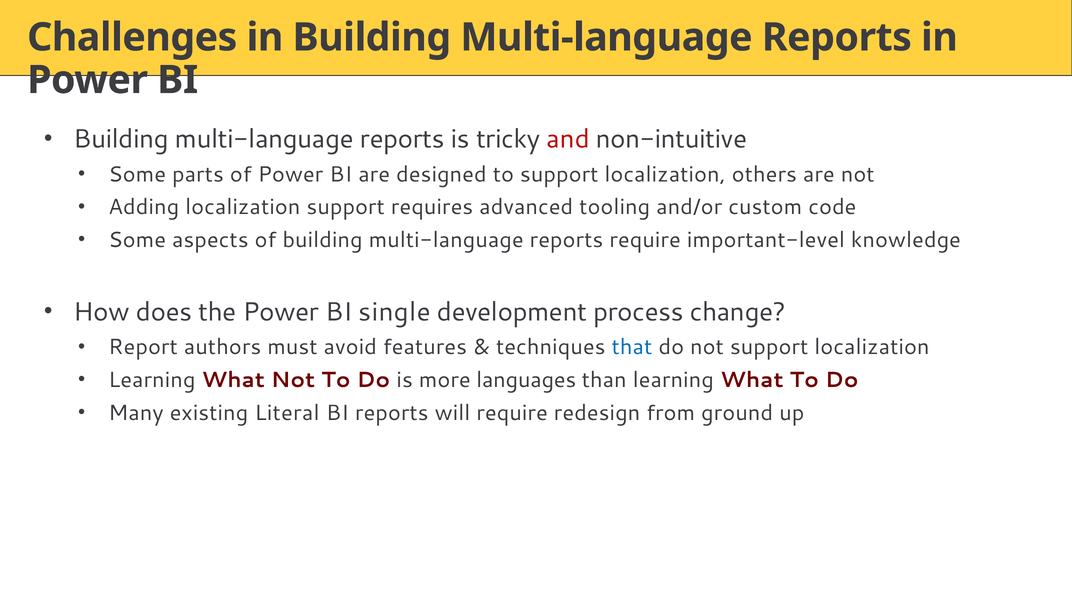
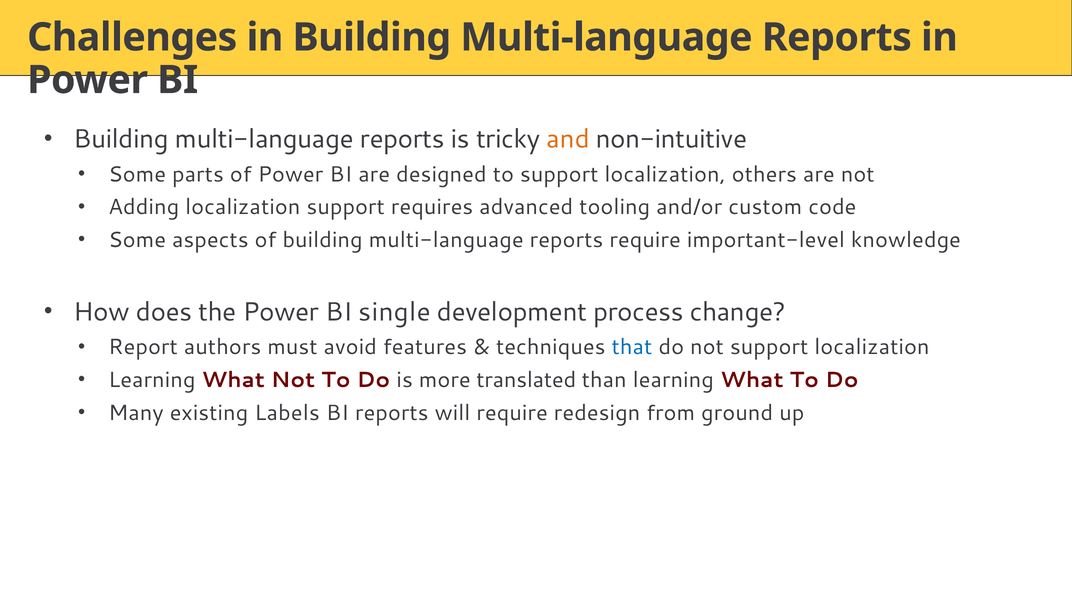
and colour: red -> orange (568, 139)
languages: languages -> translated (526, 380)
Literal: Literal -> Labels (287, 413)
